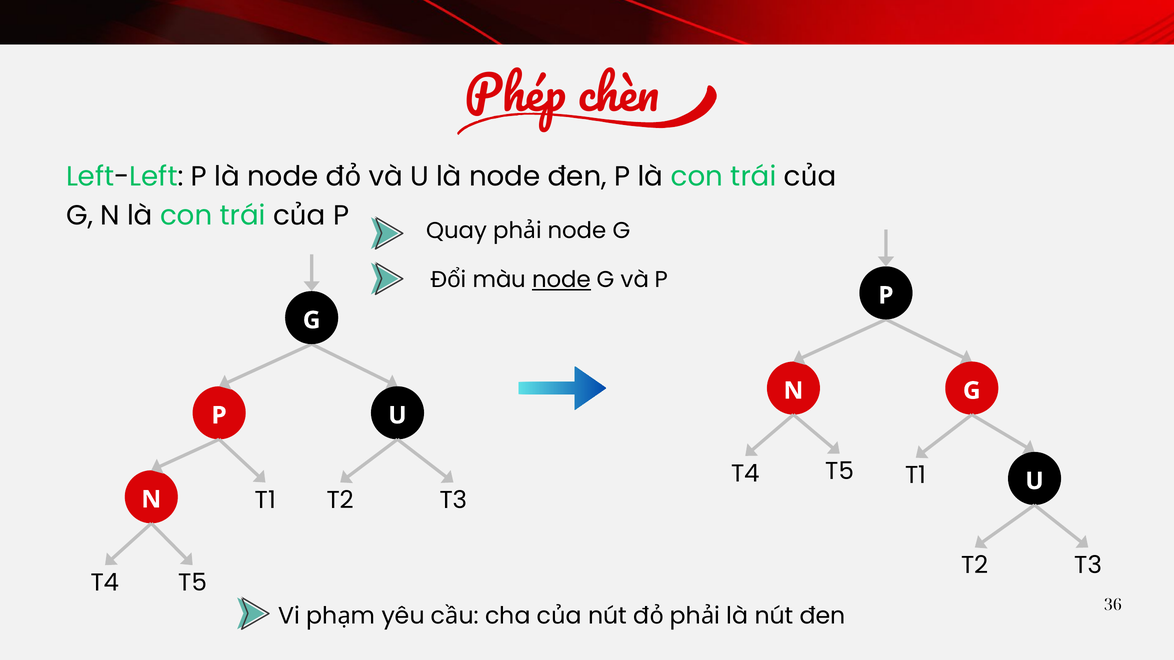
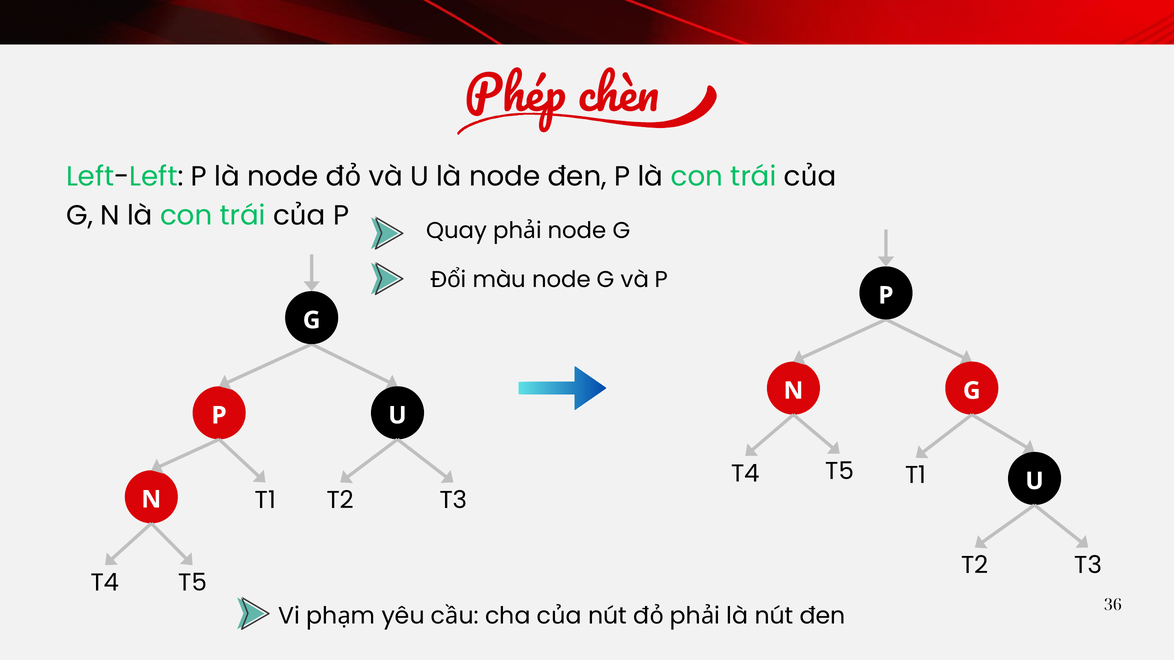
node underline: present -> none (562, 280)
